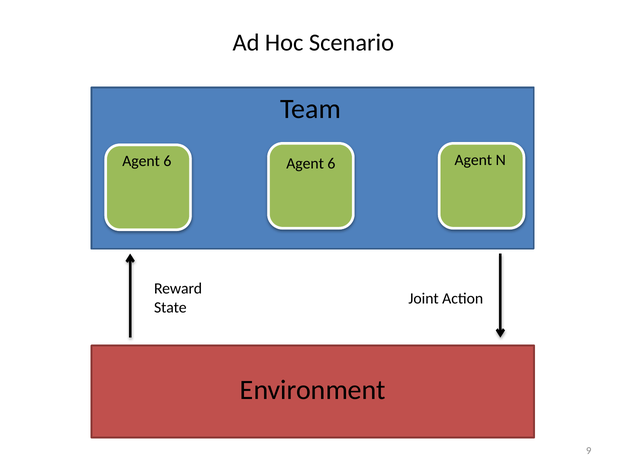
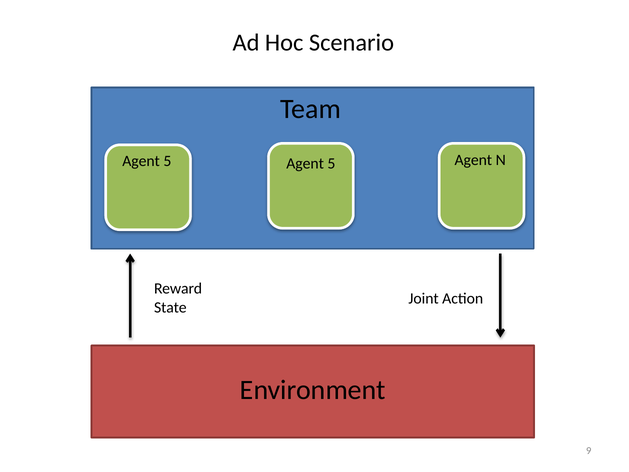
6: 6 -> 5 (167, 161)
6: 6 -> 5 (331, 163)
